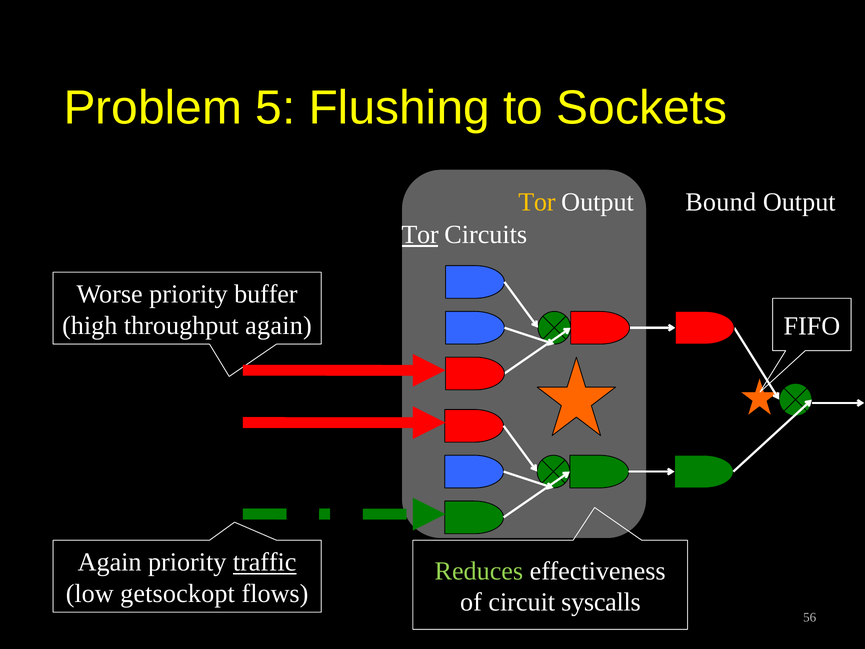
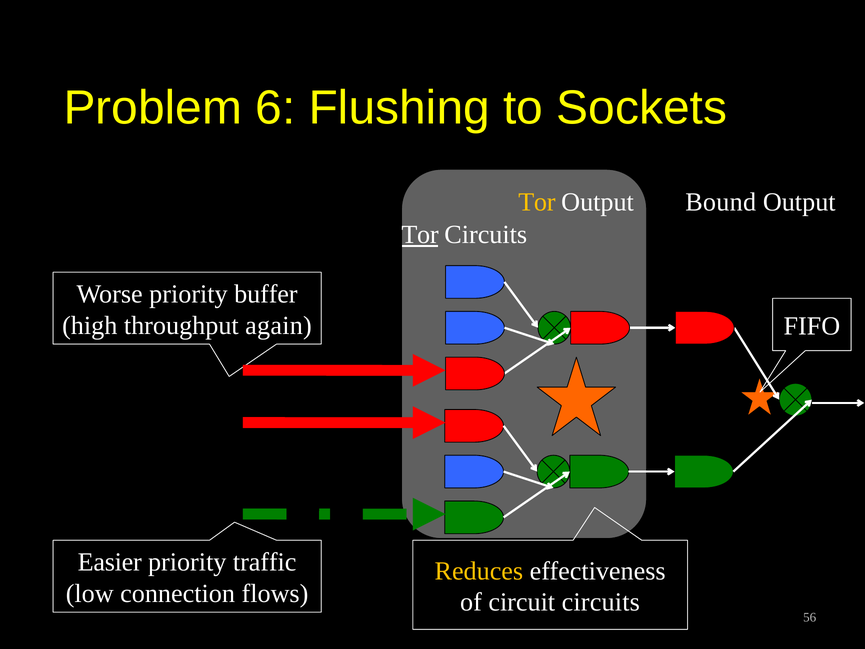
5: 5 -> 6 (275, 108)
Again: Again -> Easier (110, 563)
traffic underline: present -> none (265, 563)
Reduces colour: light green -> yellow (479, 571)
getsockopt: getsockopt -> connection (178, 594)
circuit syscalls: syscalls -> circuits (601, 603)
